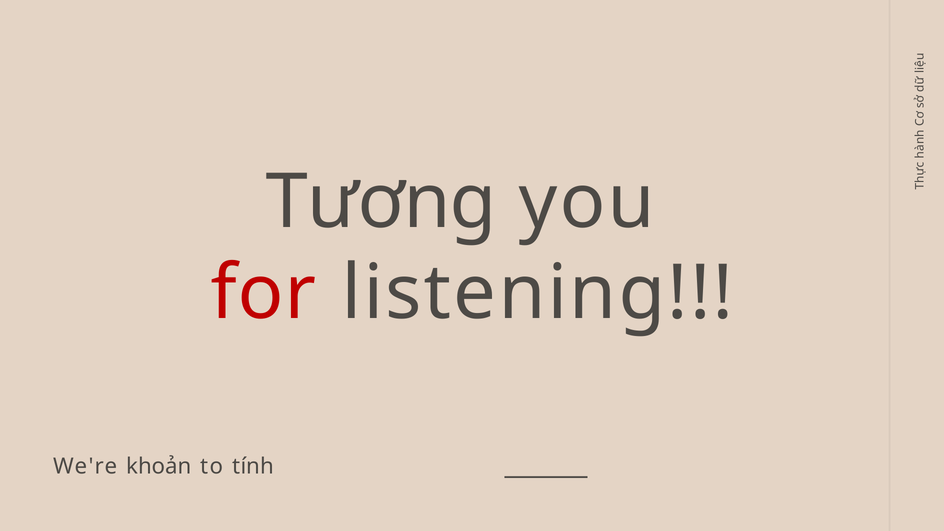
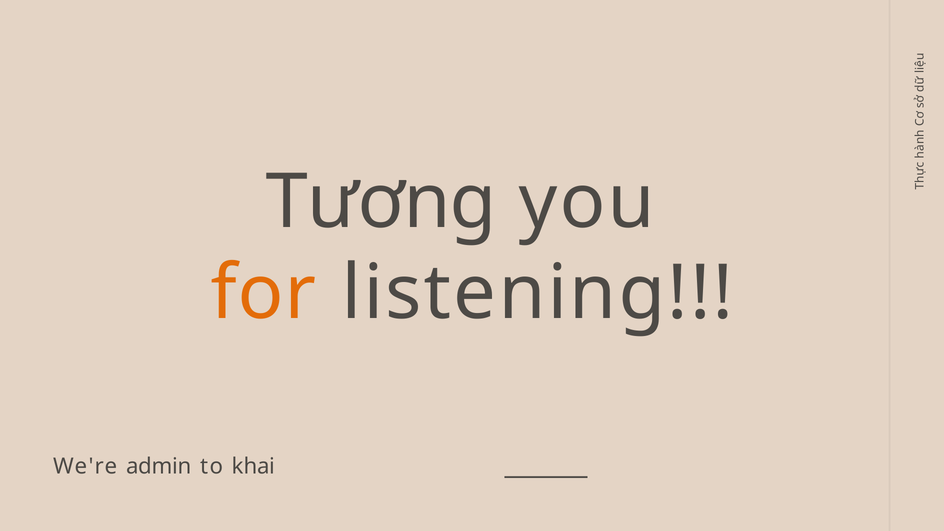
for colour: red -> orange (263, 293)
khoản: khoản -> admin (159, 466)
tính: tính -> khai (253, 466)
